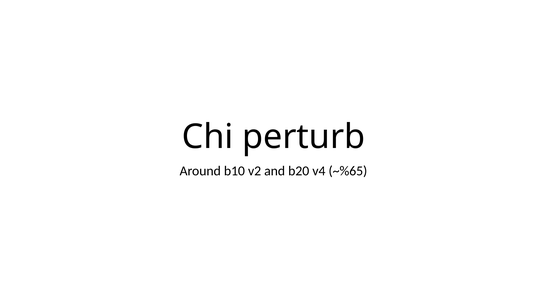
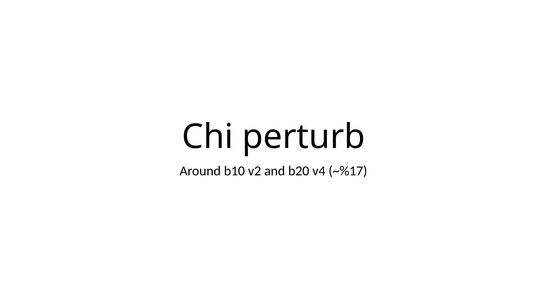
~%65: ~%65 -> ~%17 (348, 171)
